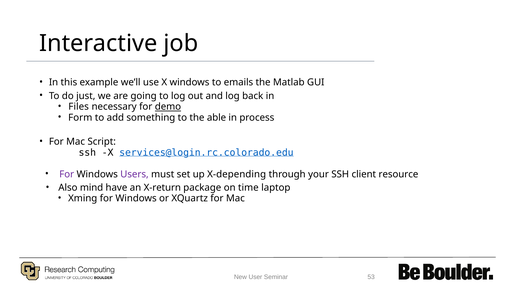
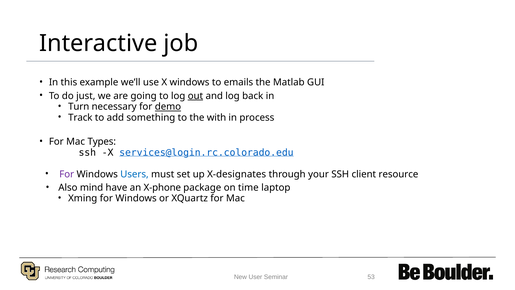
out underline: none -> present (195, 96)
Files: Files -> Turn (79, 107)
Form: Form -> Track (80, 117)
able: able -> with (217, 117)
Script: Script -> Types (102, 142)
Users colour: purple -> blue (134, 174)
X-depending: X-depending -> X-designates (237, 174)
X-return: X-return -> X-phone (162, 187)
